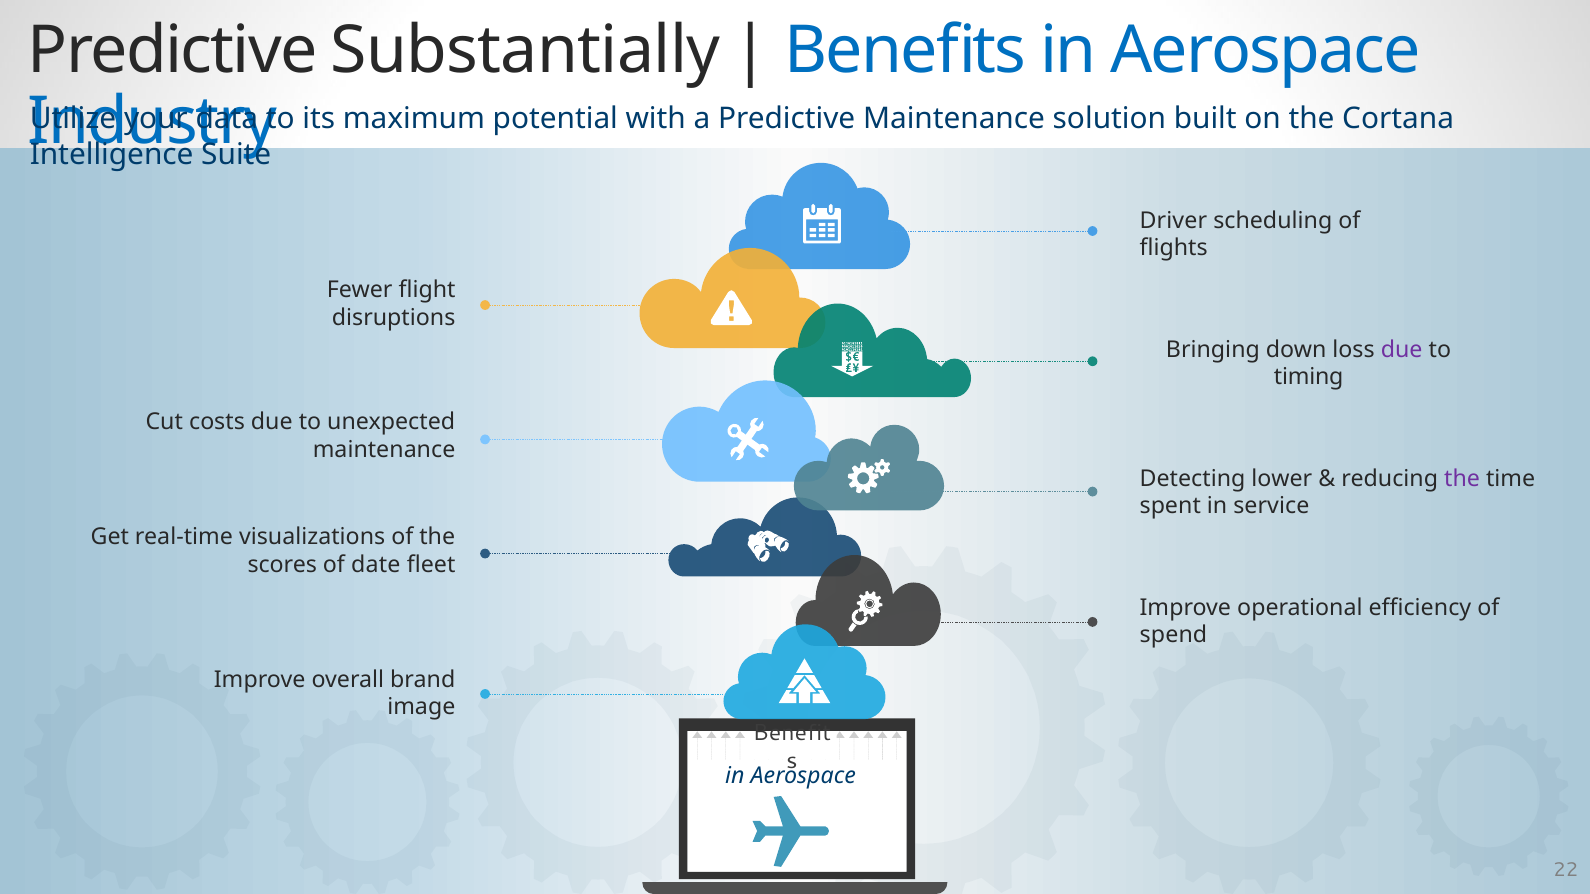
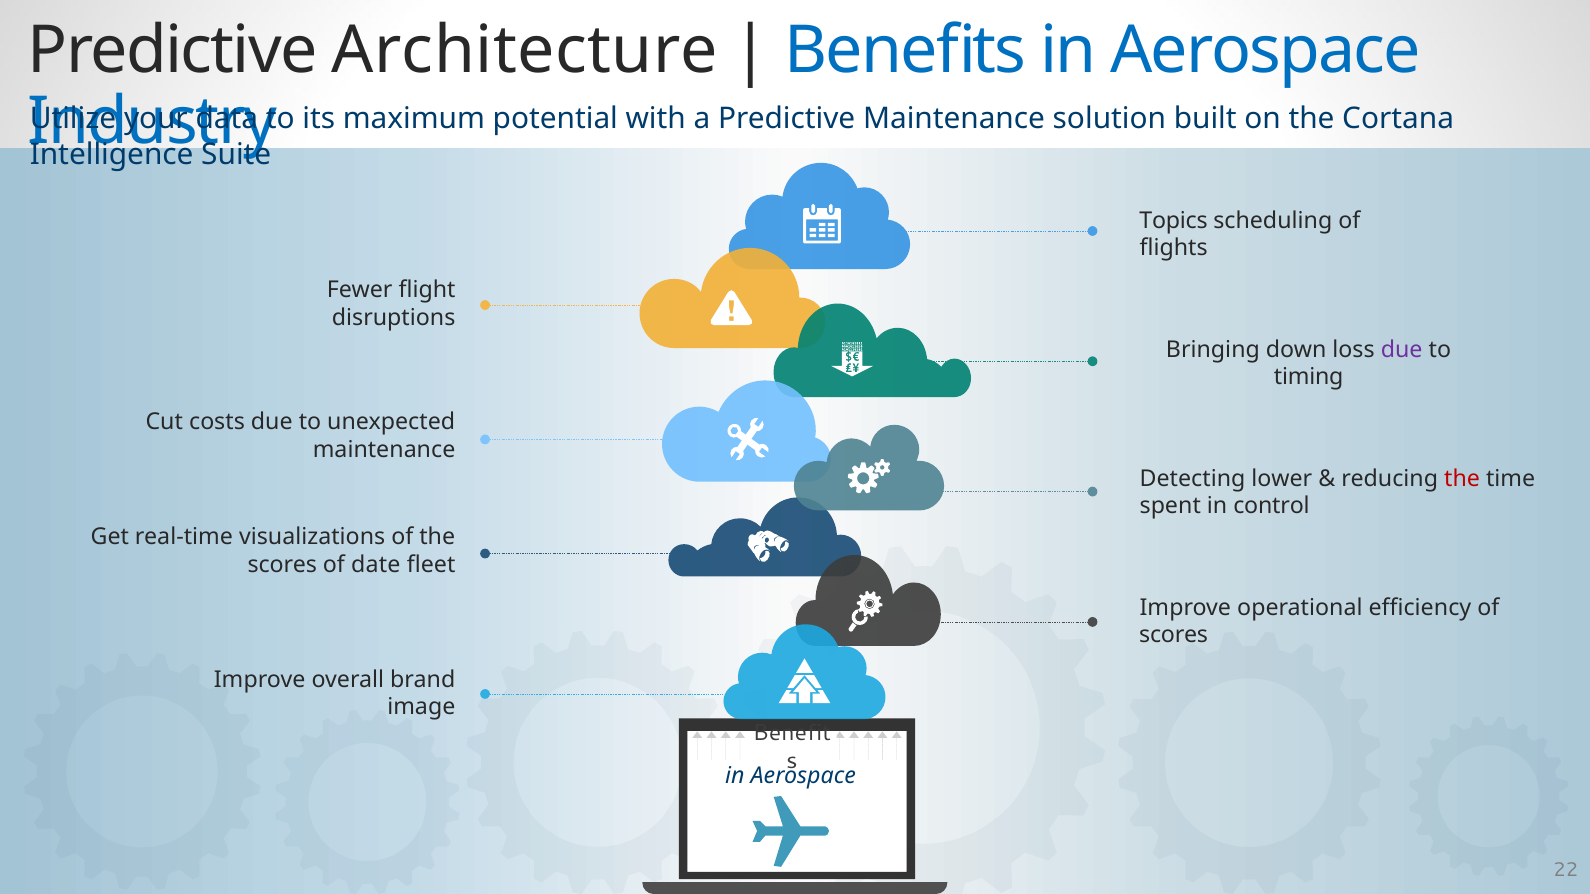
Substantially: Substantially -> Architecture (525, 50)
Driver: Driver -> Topics (1174, 221)
the colour: purple -> red (1462, 479)
service: service -> control (1271, 506)
spend: spend -> scores (1174, 636)
